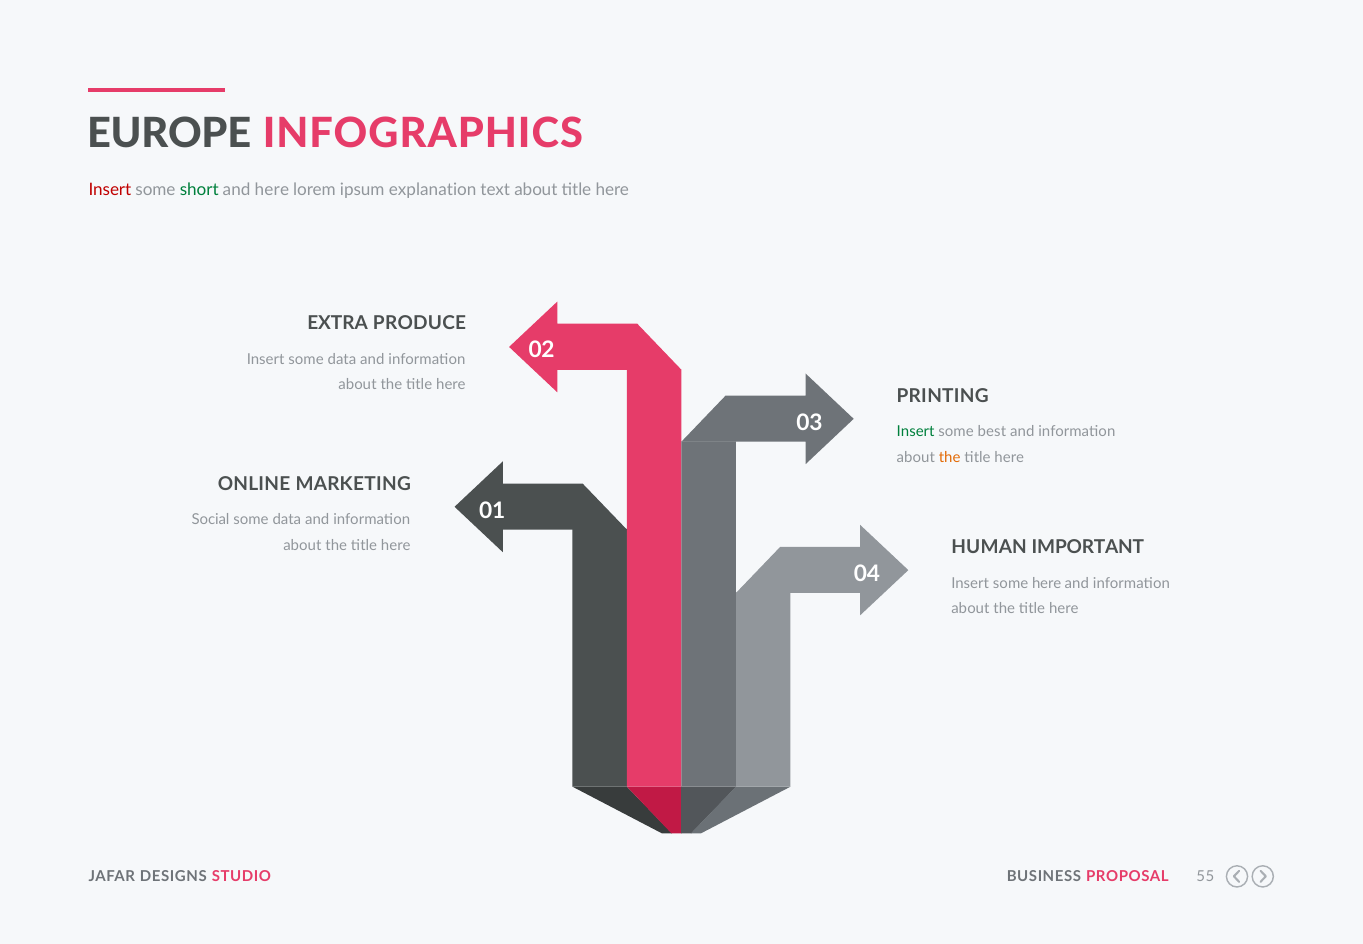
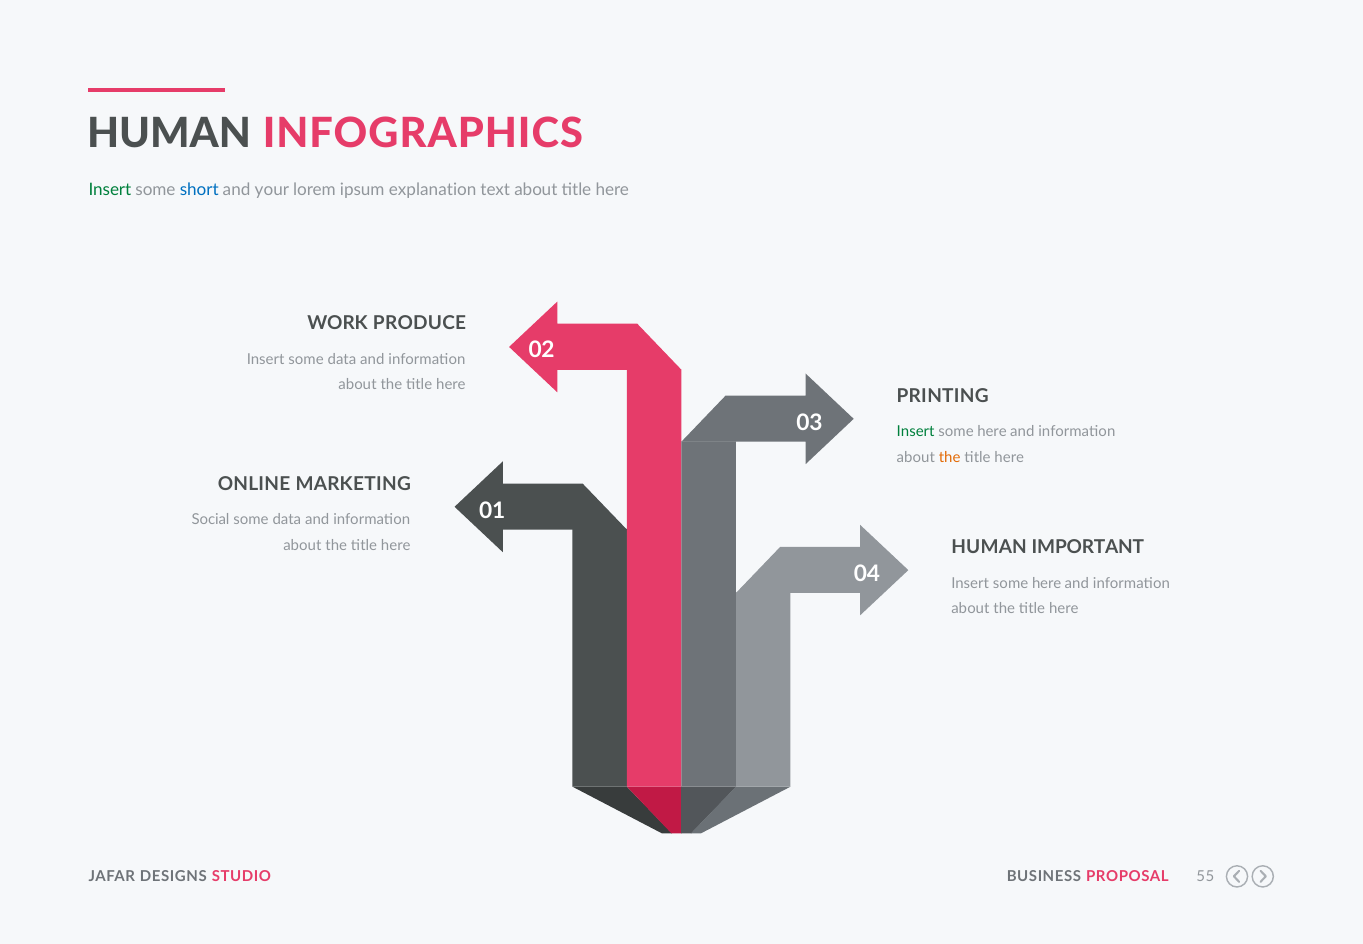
EUROPE: EUROPE -> HUMAN (169, 134)
Insert colour: red -> green (110, 190)
short colour: green -> blue (199, 190)
and here: here -> your (272, 190)
EXTRA: EXTRA -> WORK (338, 323)
best: best -> here (992, 432)
